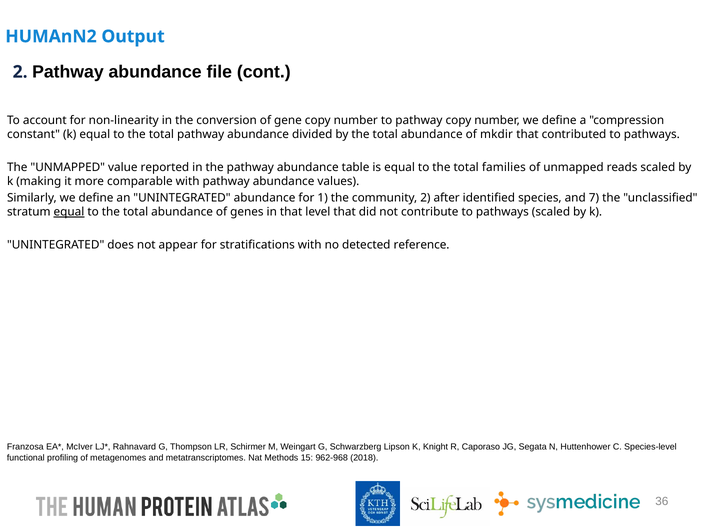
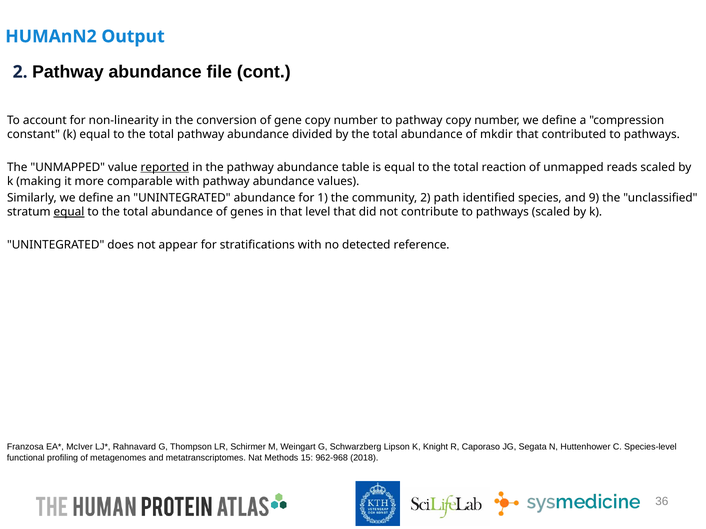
reported underline: none -> present (165, 167)
families: families -> reaction (504, 167)
after: after -> path (447, 198)
7: 7 -> 9 (594, 198)
